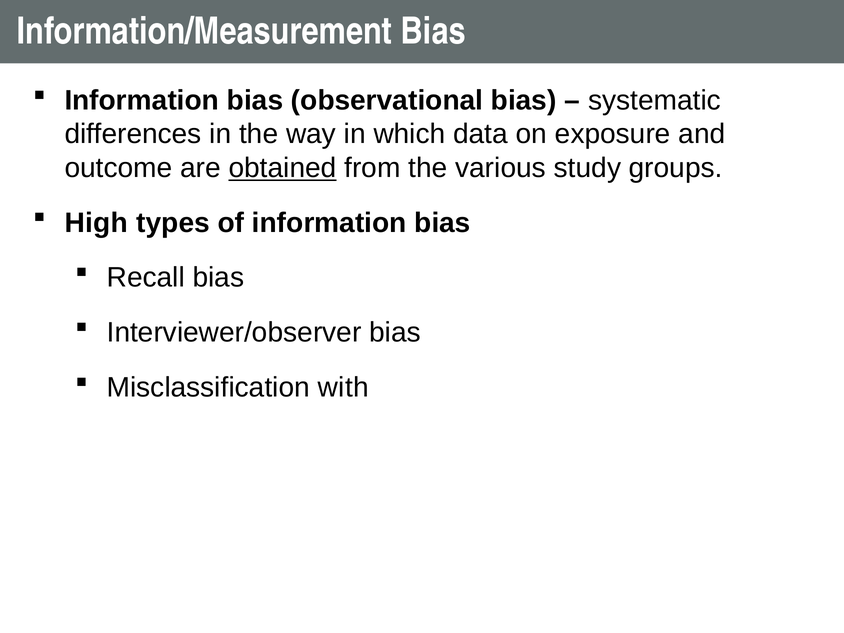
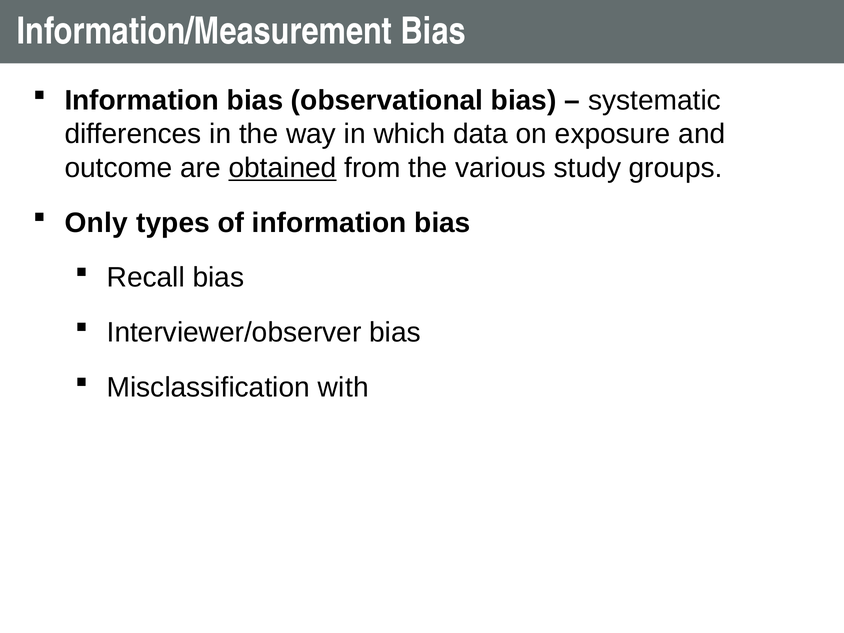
High: High -> Only (96, 223)
